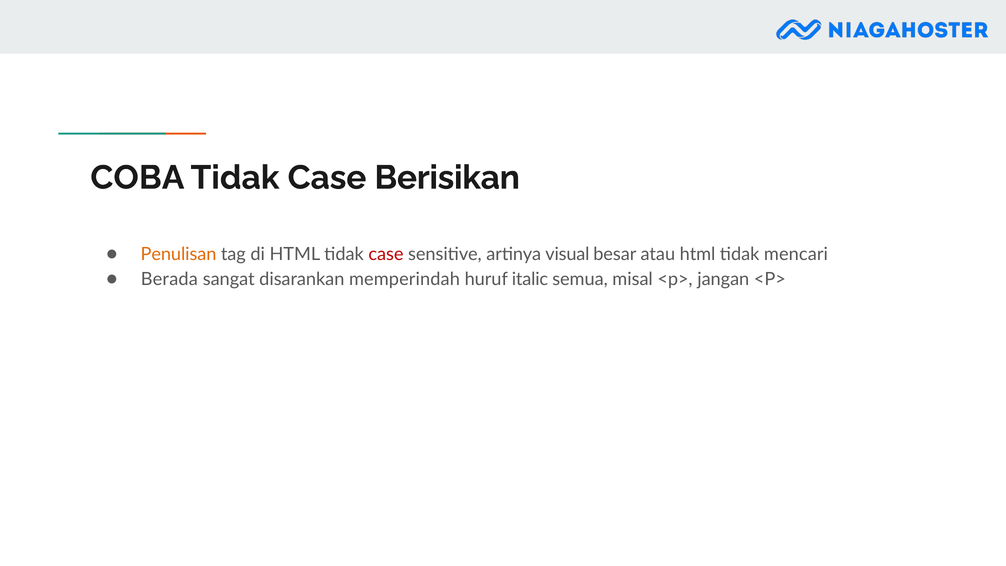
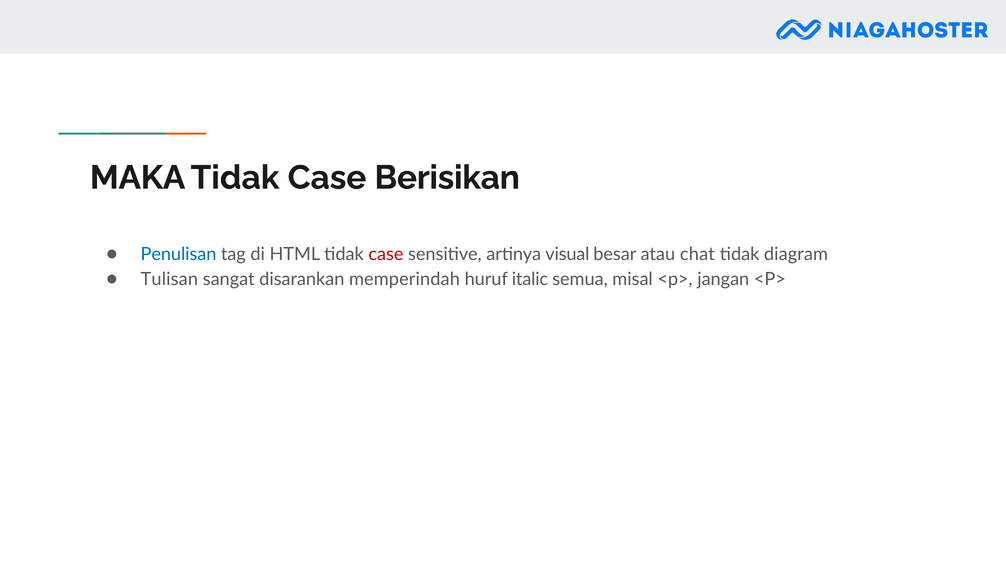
COBA: COBA -> MAKA (138, 178)
Penulisan colour: orange -> blue (179, 254)
atau html: html -> chat (697, 254)
mencari: mencari -> diagram (796, 254)
Berada: Berada -> Tulisan (169, 279)
